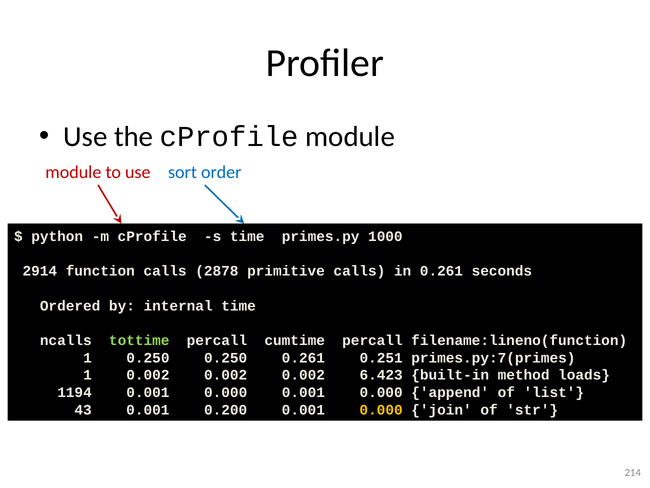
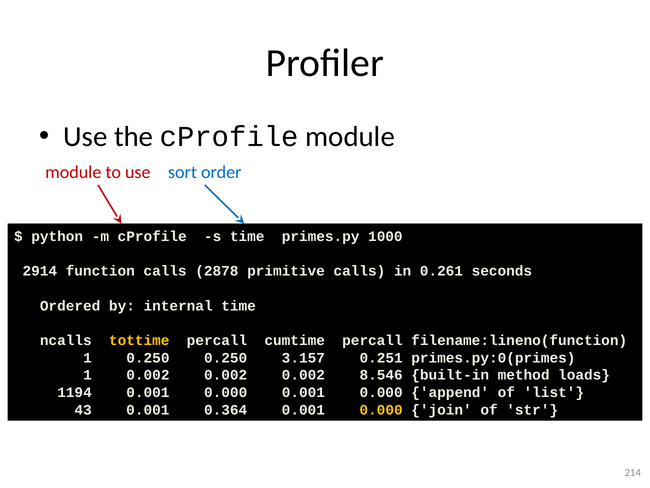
tottime colour: light green -> yellow (139, 340)
0.250 0.261: 0.261 -> 3.157 (303, 357)
primes.py:7(primes: primes.py:7(primes -> primes.py:0(primes (493, 357)
6.423: 6.423 -> 8.546 (381, 375)
0.200: 0.200 -> 0.364 (226, 409)
